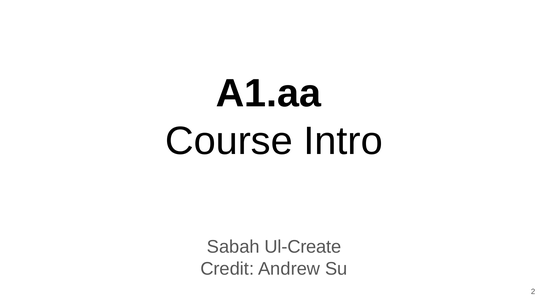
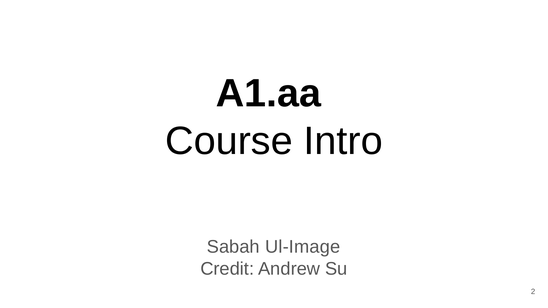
Ul-Create: Ul-Create -> Ul-Image (303, 247)
